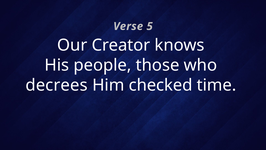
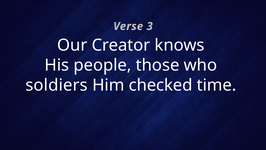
5: 5 -> 3 (150, 26)
decrees: decrees -> soldiers (57, 85)
